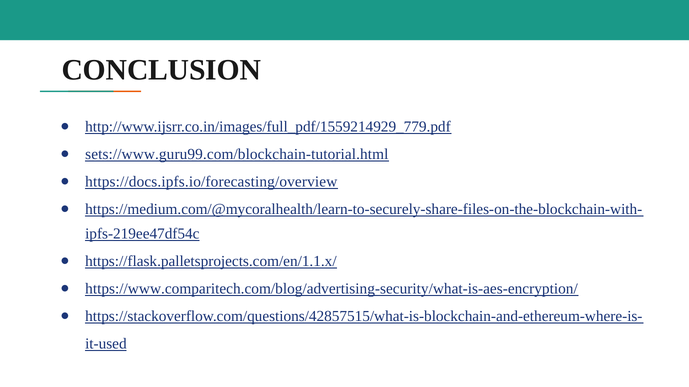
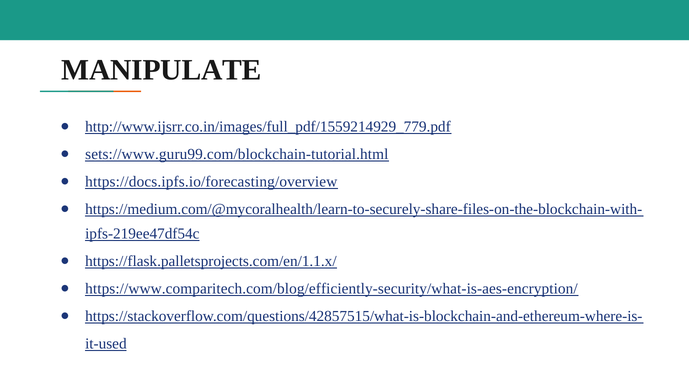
CONCLUSION: CONCLUSION -> MANIPULATE (161, 70)
https://www.comparitech.com/blog/advertising-security/what-is-aes-encryption/: https://www.comparitech.com/blog/advertising-security/what-is-aes-encryption/ -> https://www.comparitech.com/blog/efficiently-security/what-is-aes-encryption/ (331, 289)
